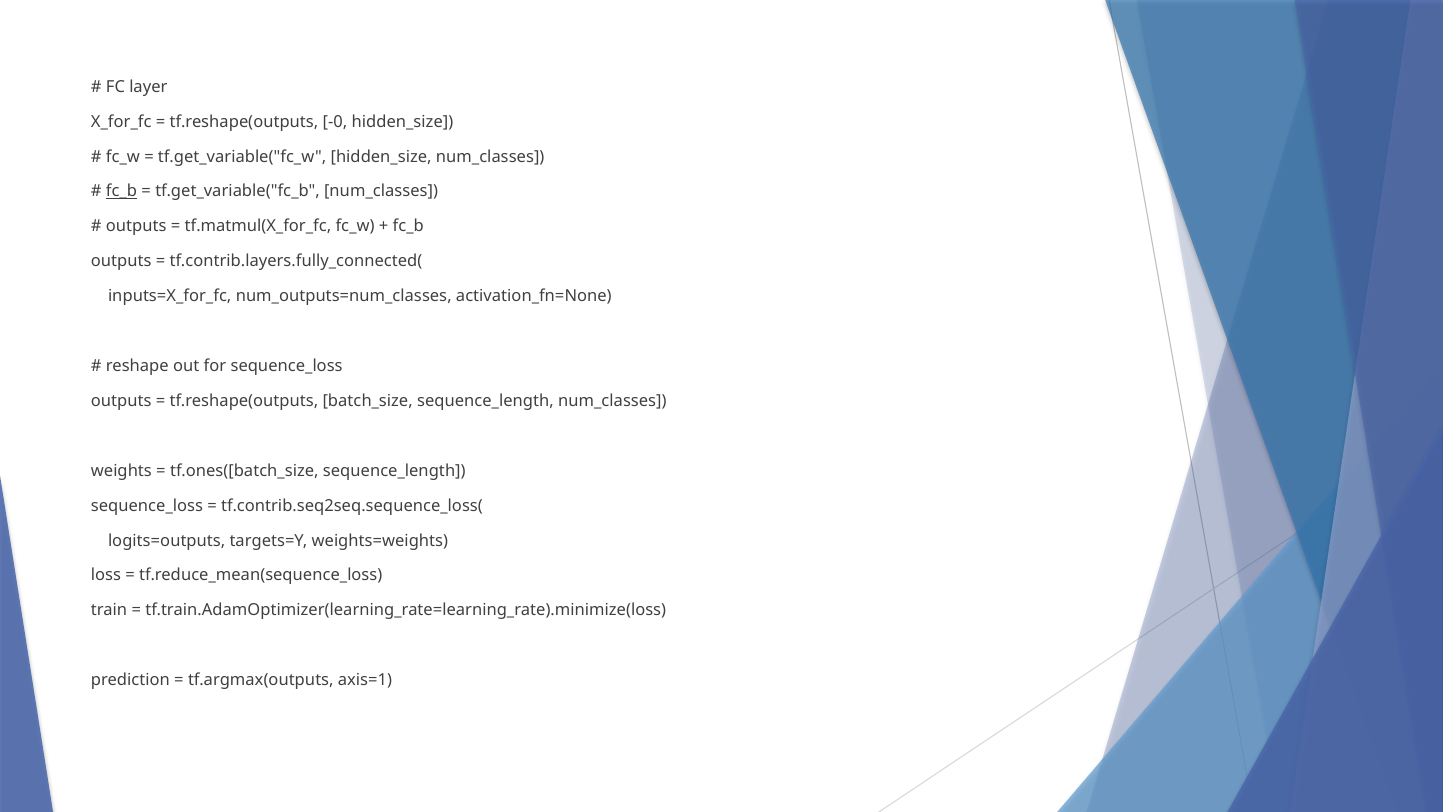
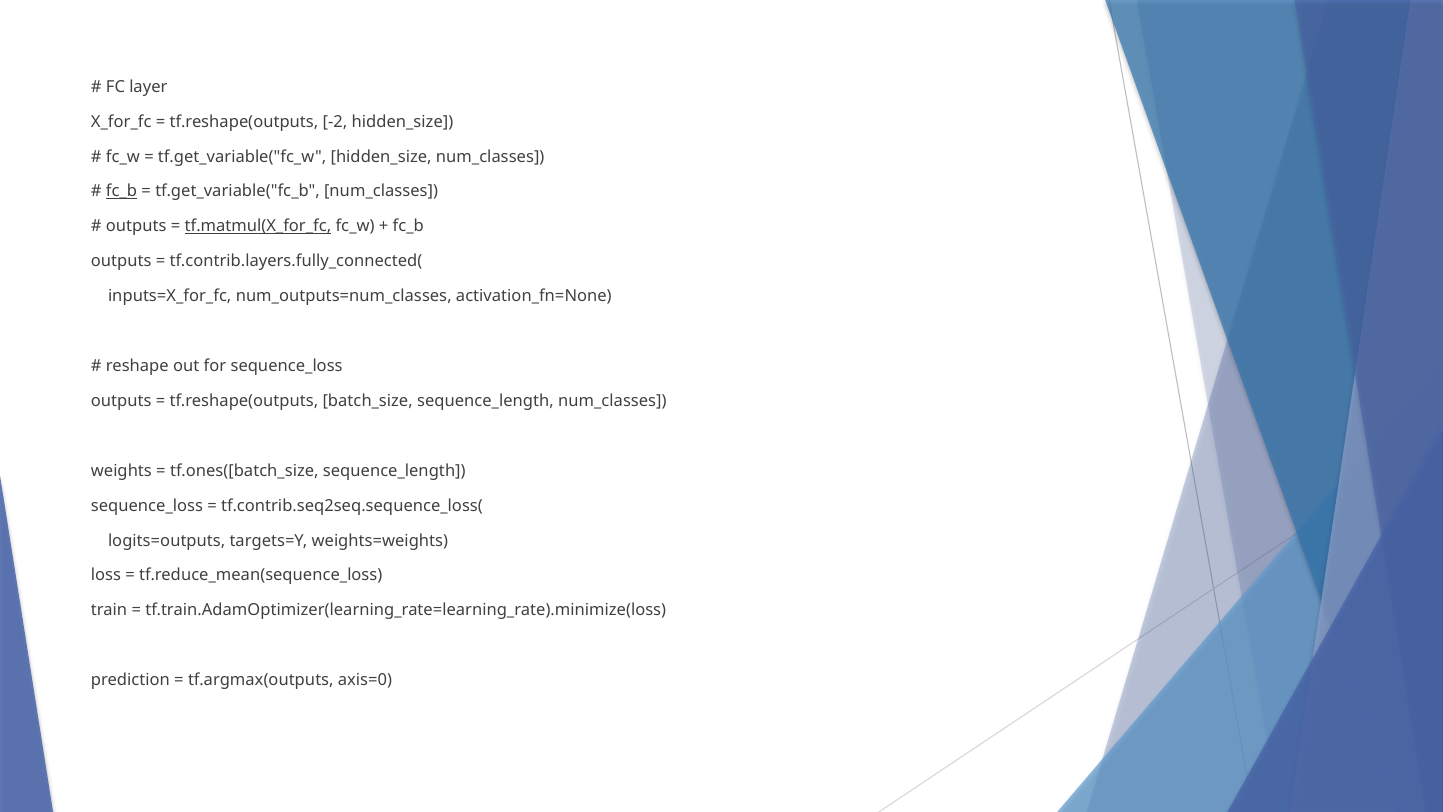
-0: -0 -> -2 (335, 122)
tf.matmul(X_for_fc underline: none -> present (258, 226)
axis=1: axis=1 -> axis=0 (365, 680)
